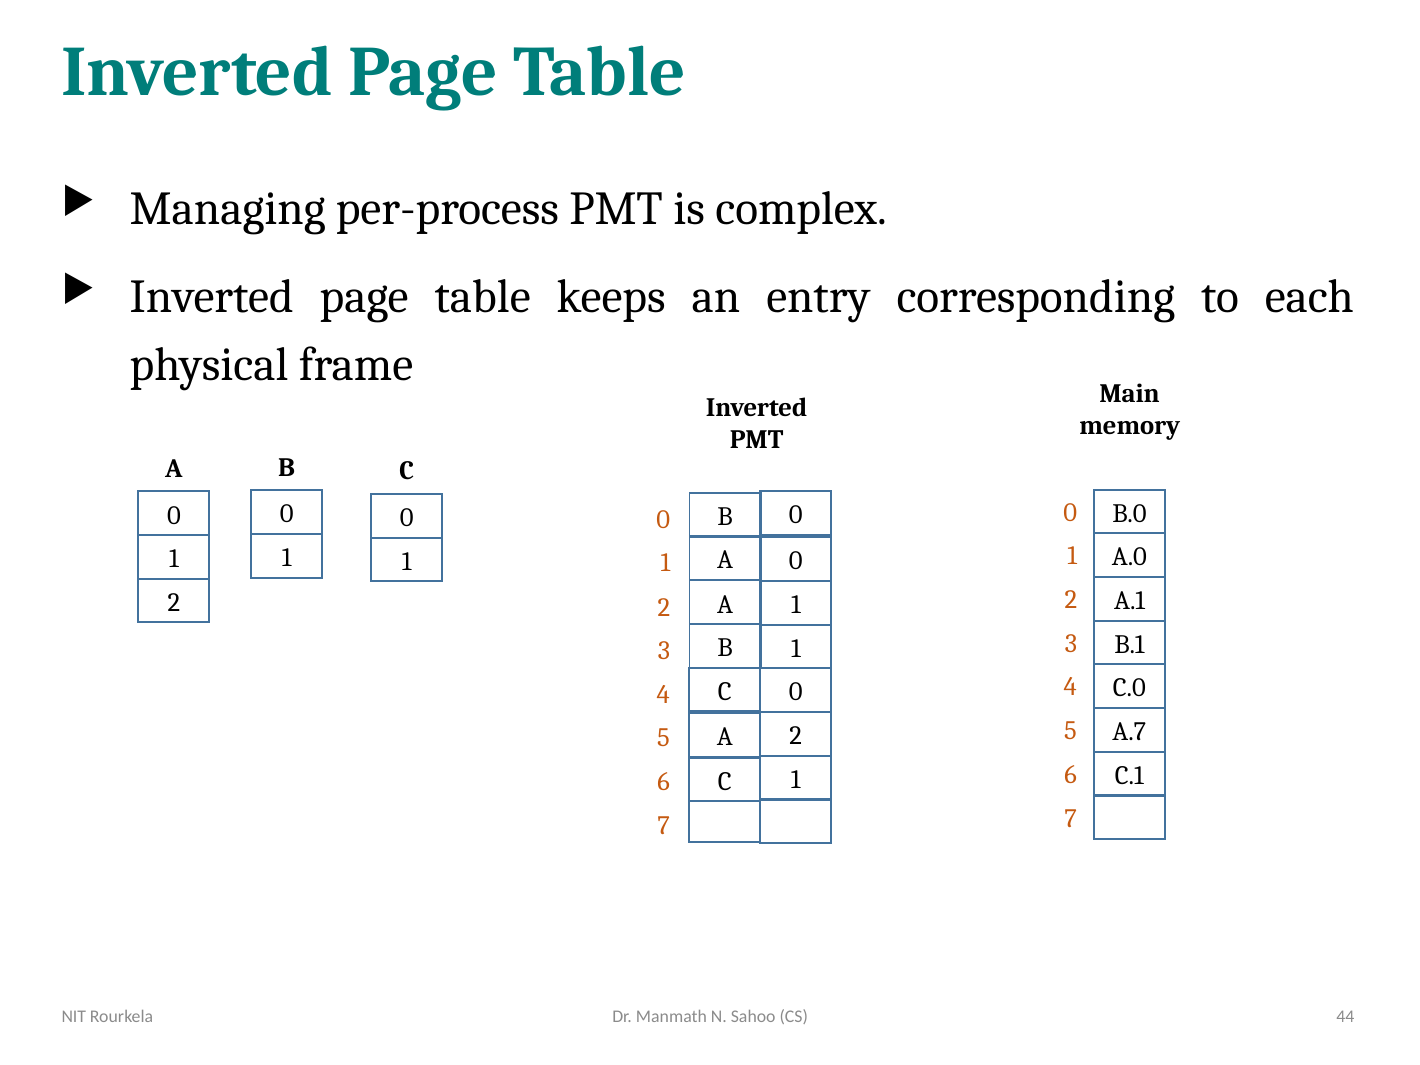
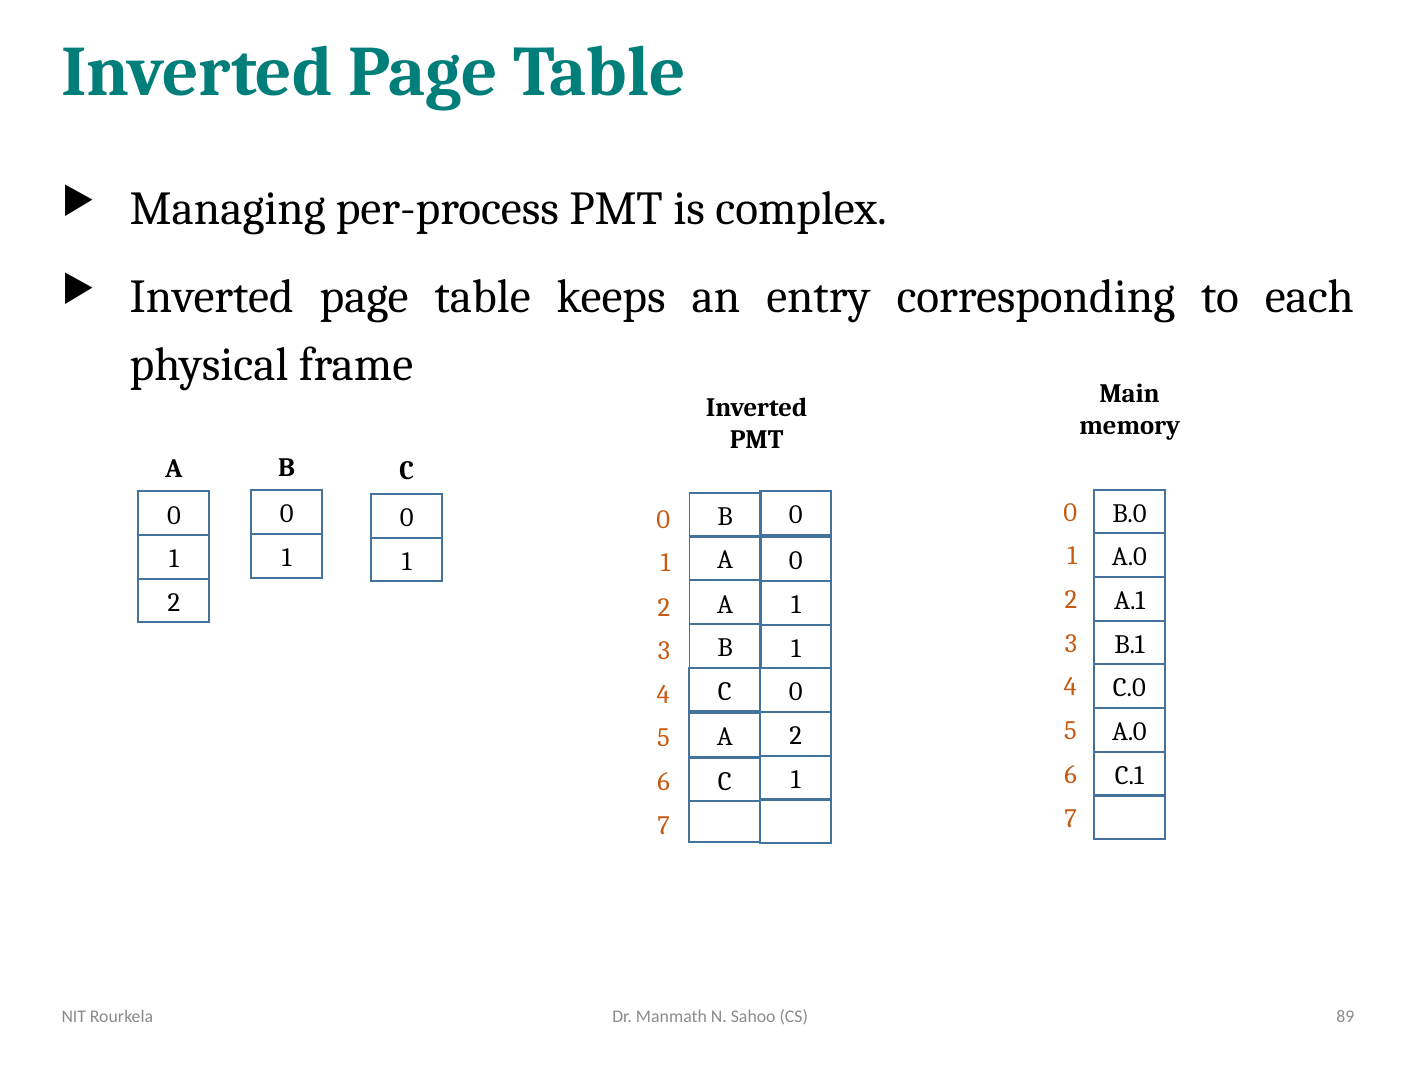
A.7: A.7 -> A.0 (1129, 731)
44: 44 -> 89 (1345, 1017)
